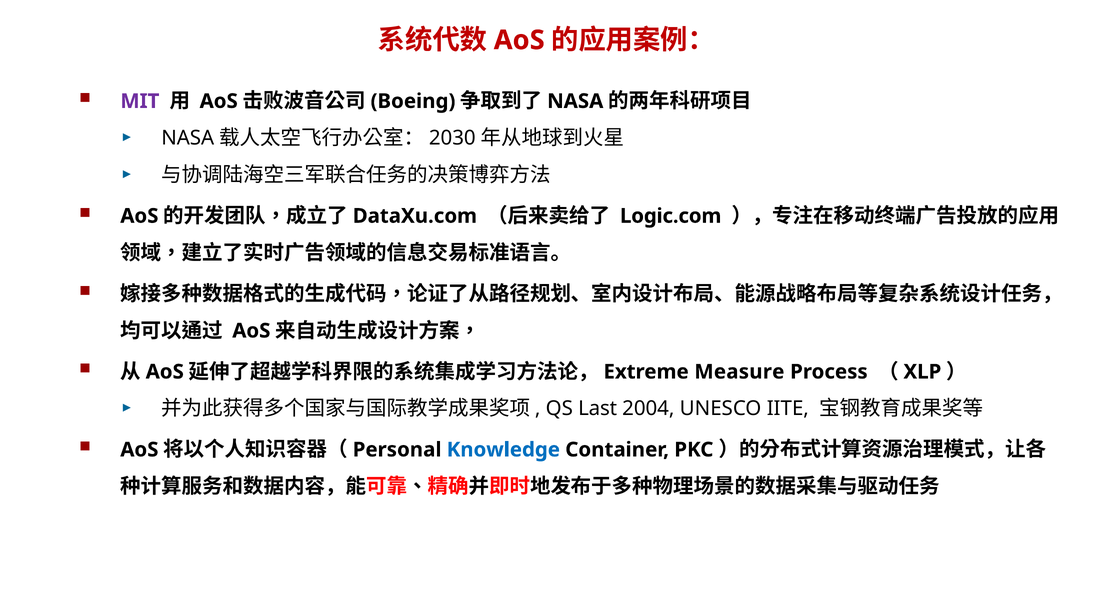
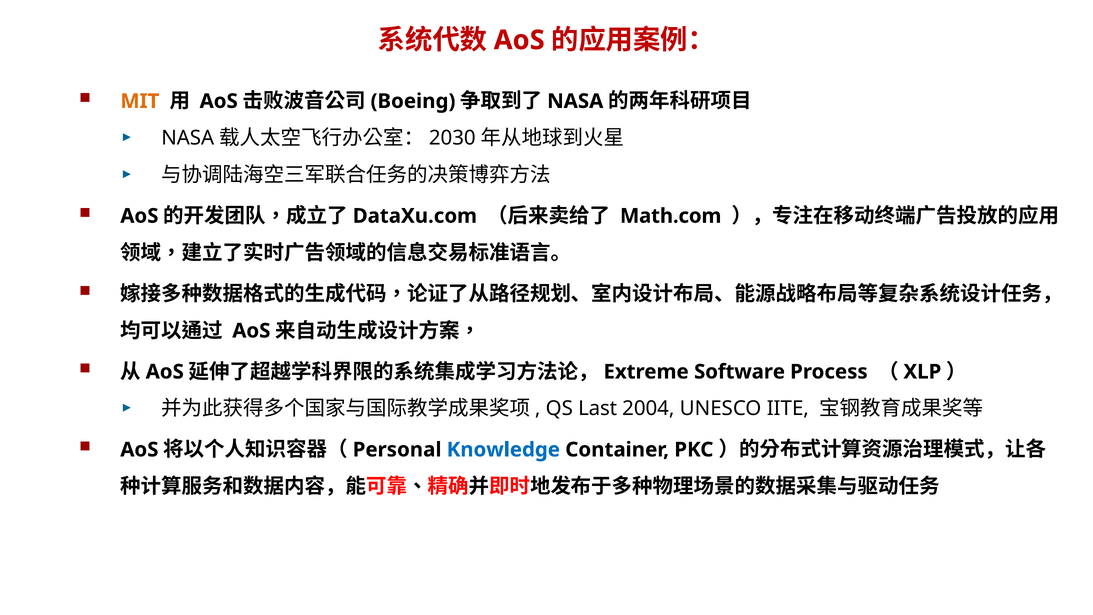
MIT colour: purple -> orange (140, 101)
Logic.com: Logic.com -> Math.com (671, 216)
Measure: Measure -> Software (740, 372)
